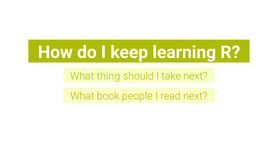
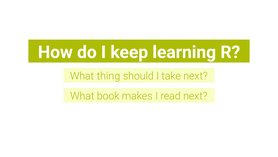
people: people -> makes (137, 96)
